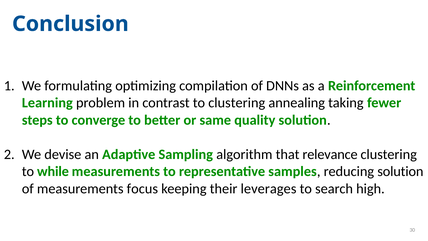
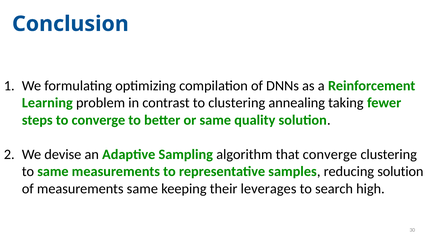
that relevance: relevance -> converge (330, 154)
to while: while -> same (53, 171)
measurements focus: focus -> same (142, 188)
